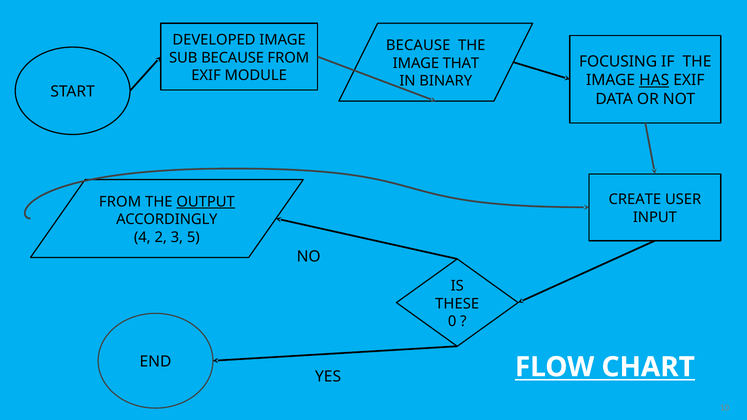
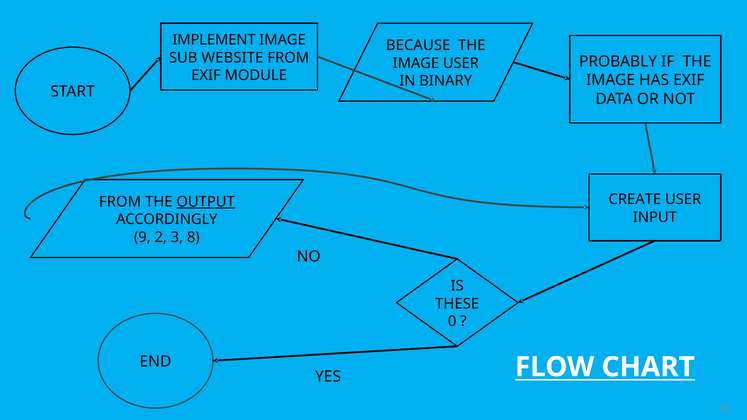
DEVELOPED: DEVELOPED -> IMPLEMENT (214, 40)
SUB BECAUSE: BECAUSE -> WEBSITE (232, 58)
FOCUSING: FOCUSING -> PROBABLY (618, 62)
IMAGE THAT: THAT -> USER (461, 63)
HAS underline: present -> none (654, 80)
4: 4 -> 9 (142, 237)
5: 5 -> 8 (193, 237)
